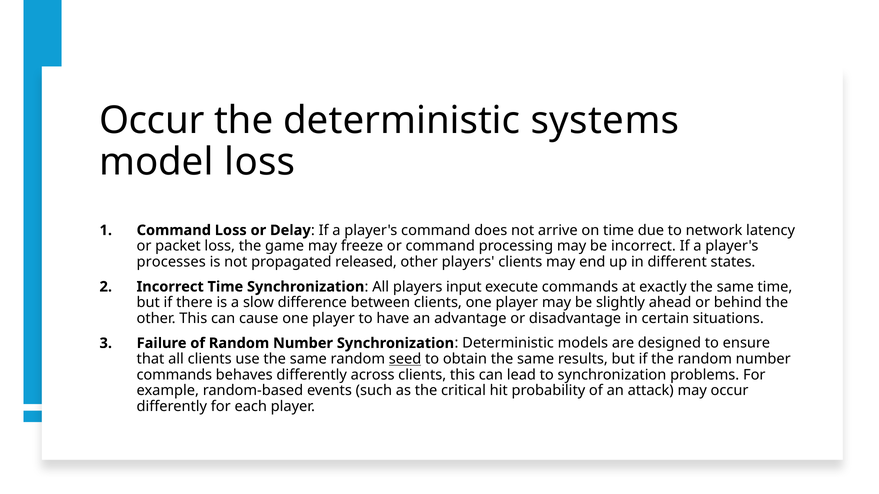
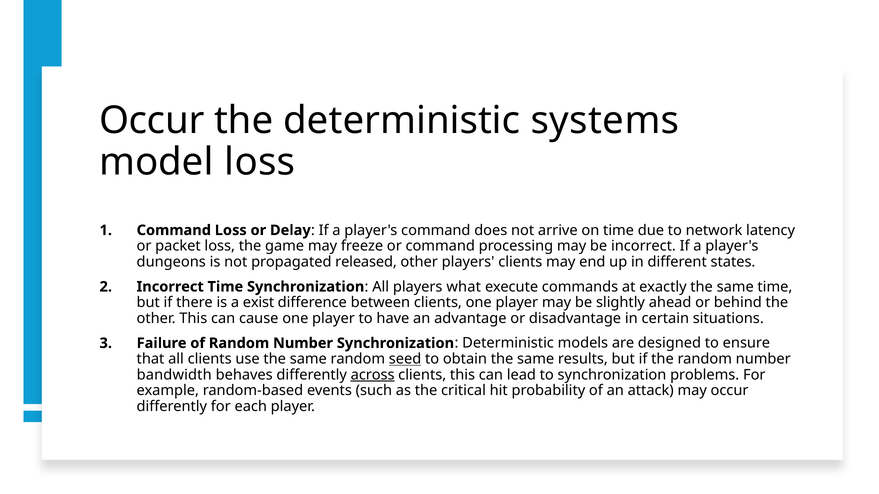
processes: processes -> dungeons (171, 262)
input: input -> what (464, 287)
slow: slow -> exist (259, 303)
commands: commands -> bandwidth (174, 375)
across underline: none -> present (373, 375)
